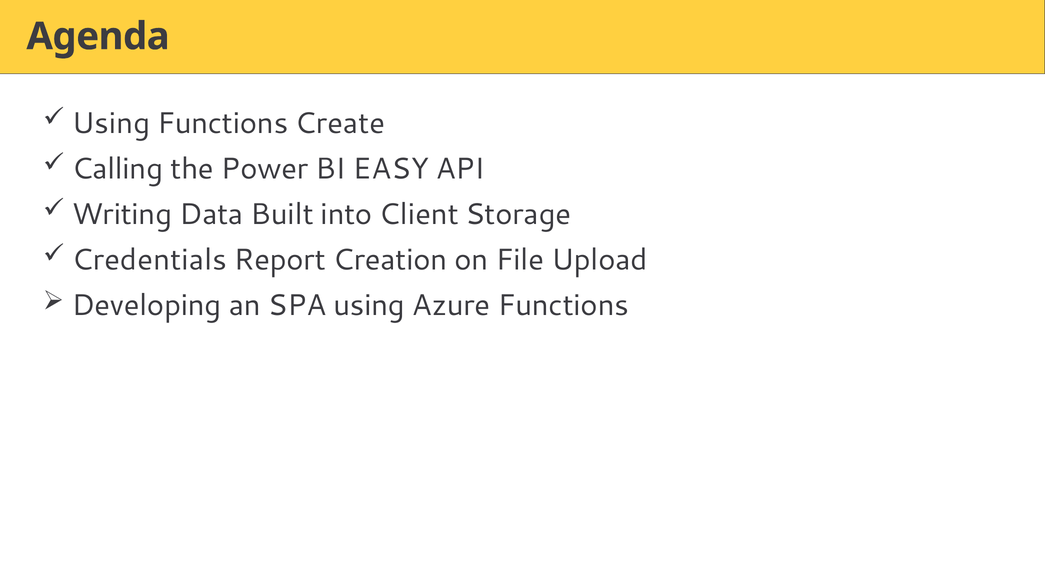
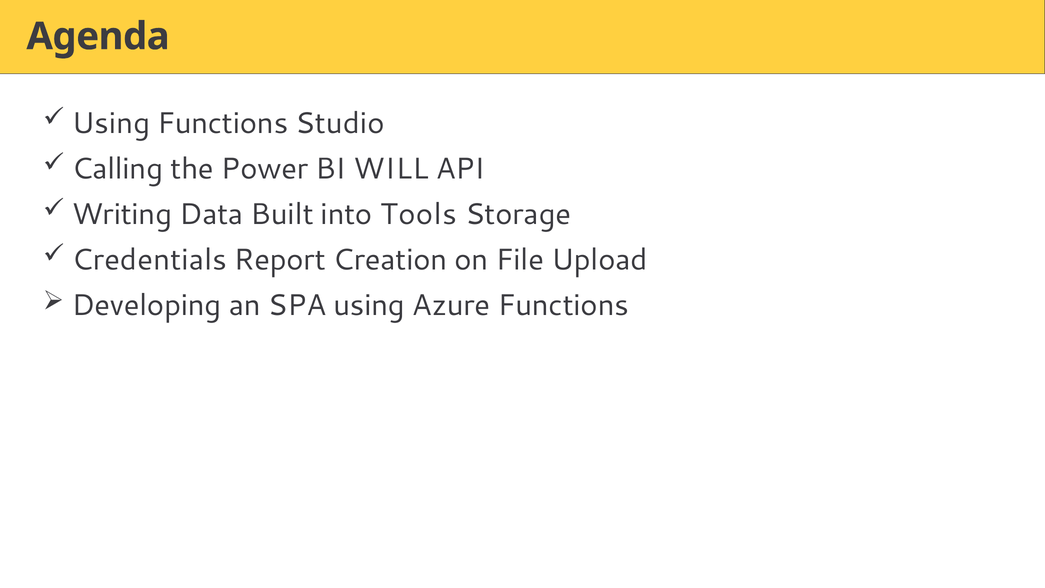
Create: Create -> Studio (340, 123)
EASY: EASY -> WILL (391, 169)
Client: Client -> Tools (419, 214)
